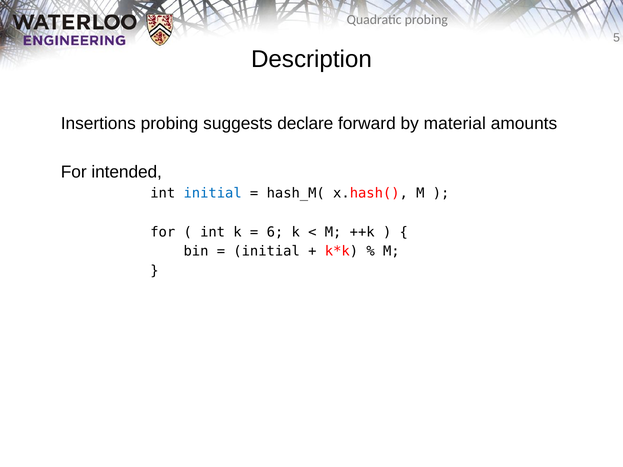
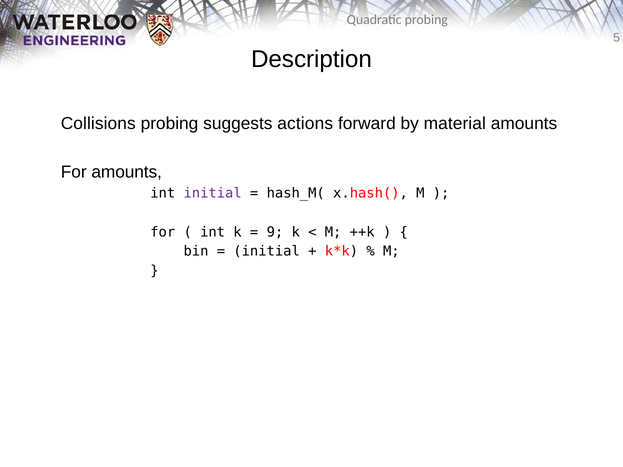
Insertions: Insertions -> Collisions (98, 124)
declare: declare -> actions (305, 124)
For intended: intended -> amounts (127, 172)
initial colour: blue -> purple (213, 193)
6: 6 -> 9 (275, 232)
